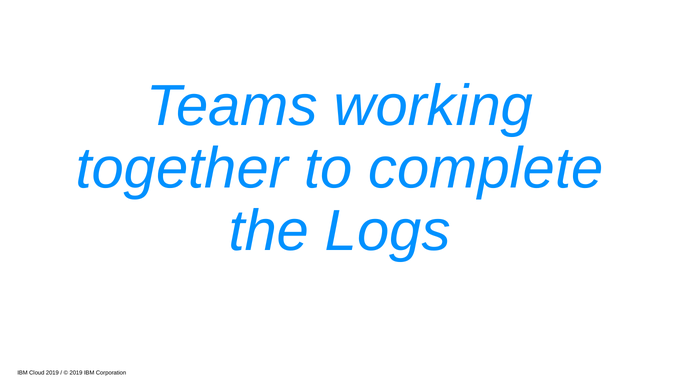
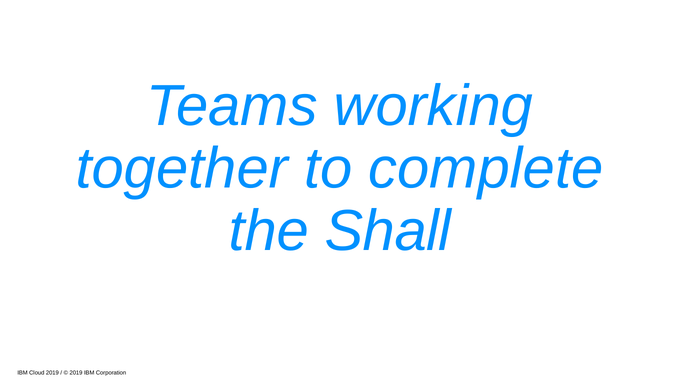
Logs: Logs -> Shall (388, 231)
